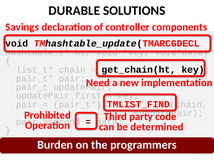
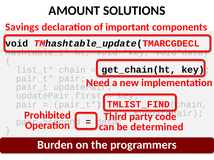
DURABLE: DURABLE -> AMOUNT (74, 11)
controller: controller -> important (128, 27)
